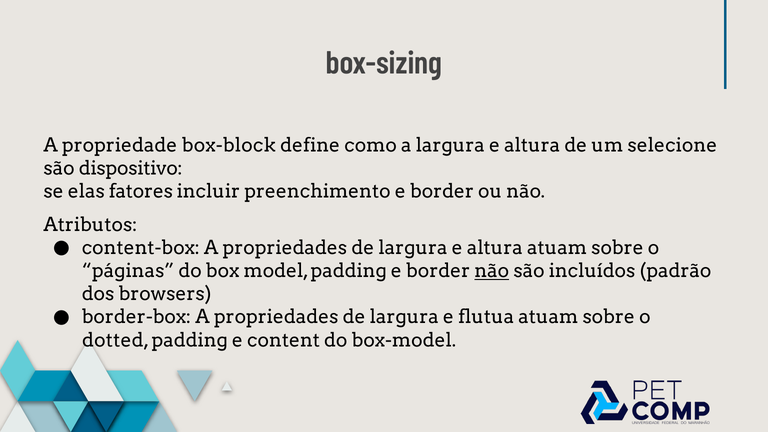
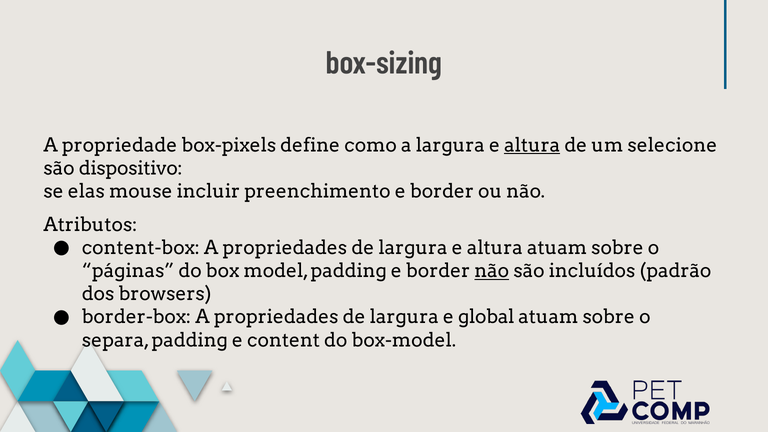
box-block: box-block -> box-pixels (229, 145)
altura underline: none -> present (532, 145)
fatores: fatores -> mouse (141, 191)
flutua: flutua -> global (486, 317)
dotted: dotted -> separa (116, 340)
